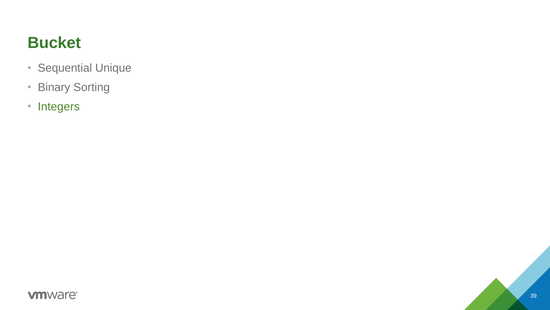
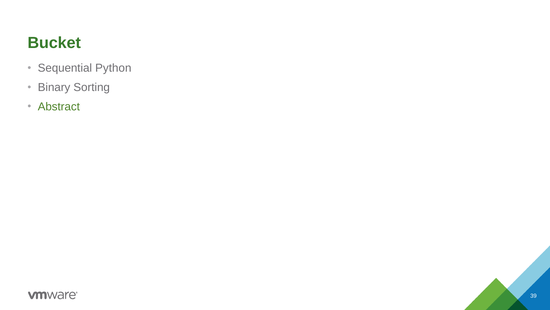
Unique: Unique -> Python (113, 68)
Integers: Integers -> Abstract (59, 107)
